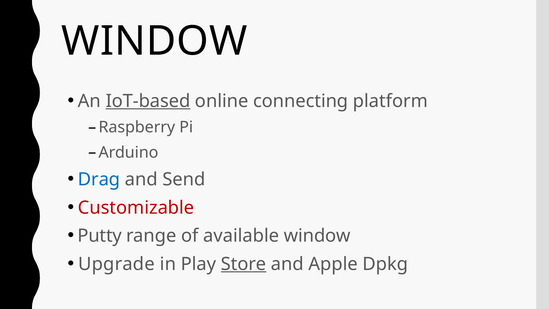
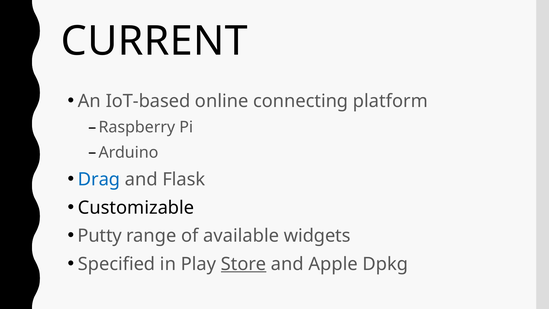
WINDOW: WINDOW -> CURRENT (154, 41)
IoT-based underline: present -> none (148, 101)
Send: Send -> Flask (184, 179)
Customizable colour: red -> black (136, 208)
available window: window -> widgets (317, 236)
Upgrade: Upgrade -> Specified (117, 264)
